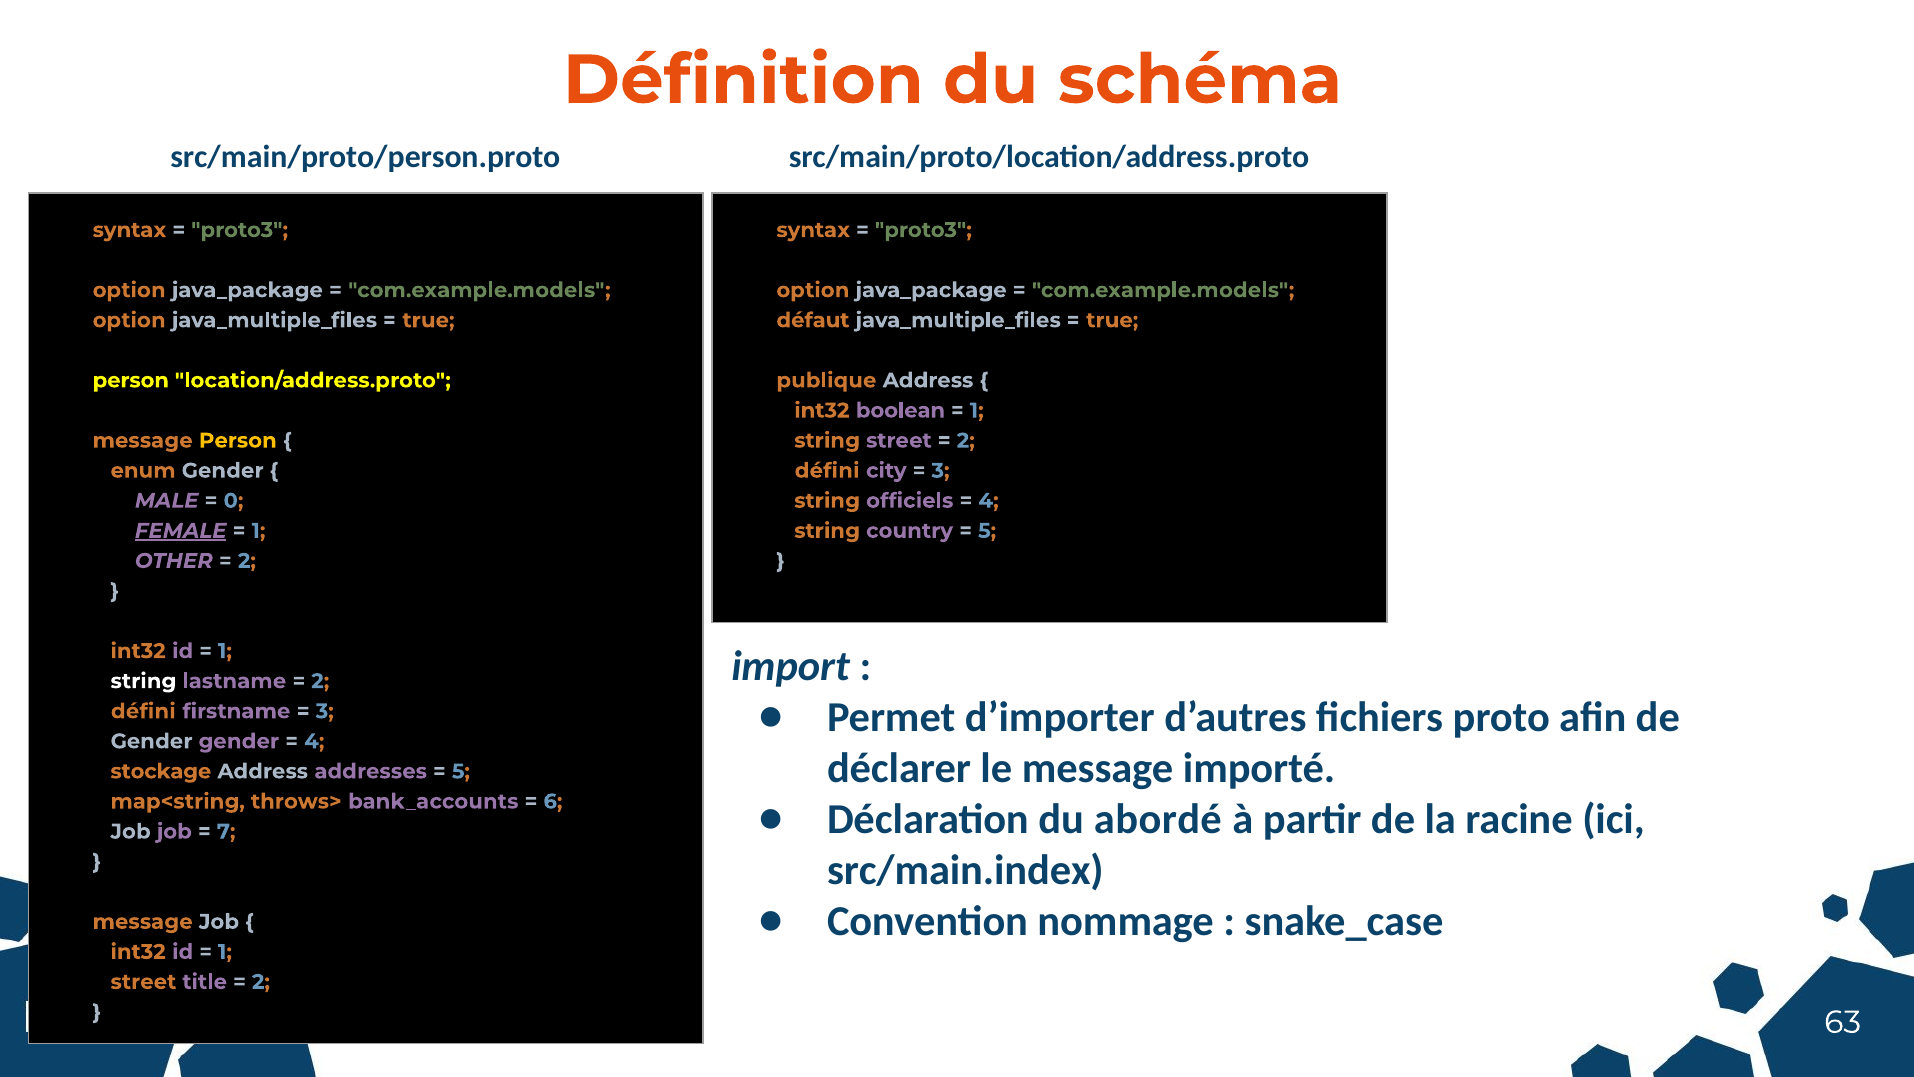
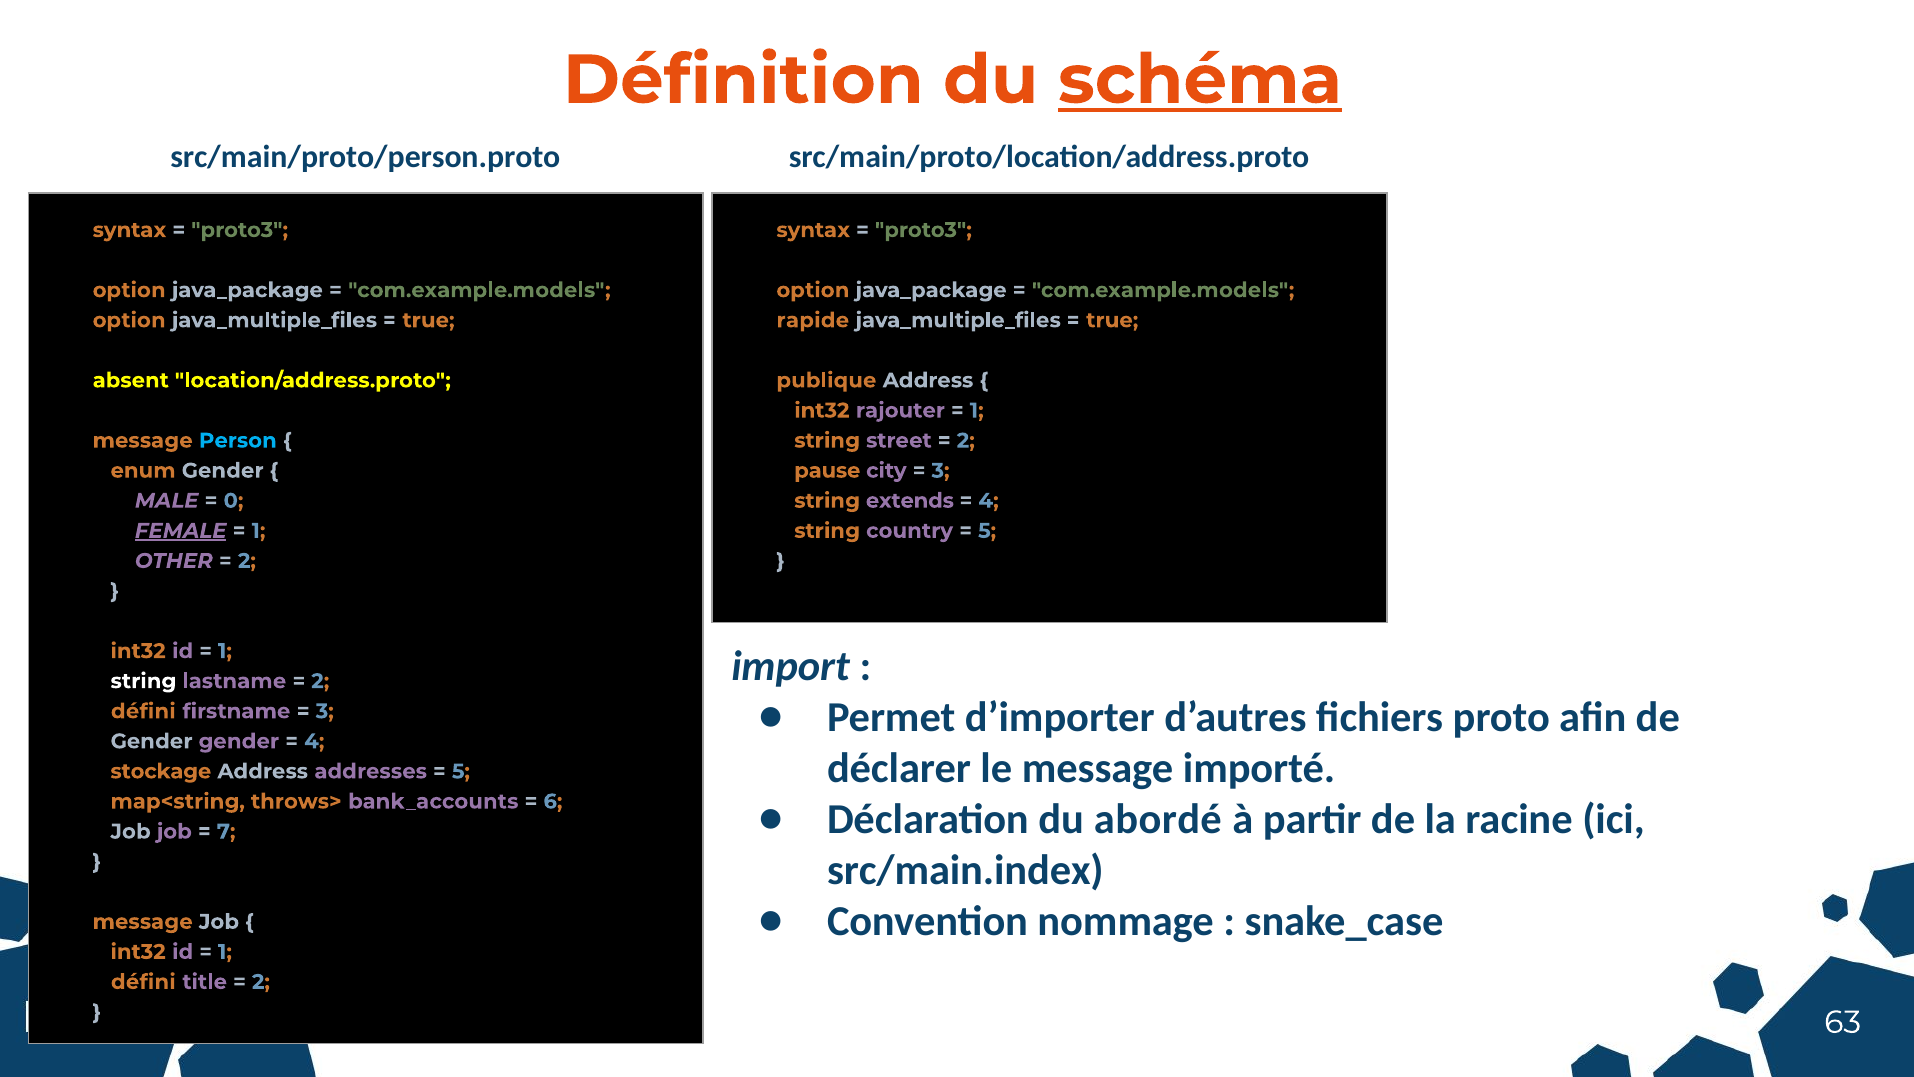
schéma underline: none -> present (1200, 80)
défaut: défaut -> rapide (813, 320)
person: person -> absent (131, 380)
boolean: boolean -> rajouter (900, 410)
Person colour: yellow -> light blue (238, 440)
défini: défini -> pause (827, 471)
officiels: officiels -> extends (910, 501)
street: street -> défini (143, 982)
